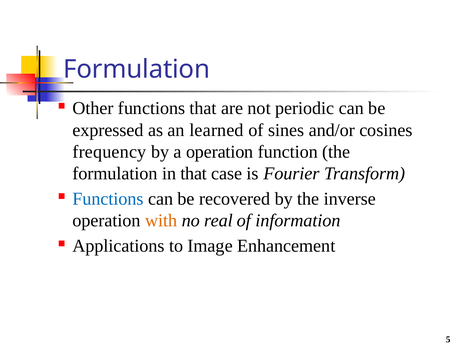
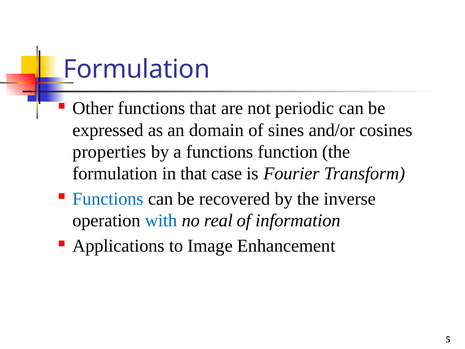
learned: learned -> domain (217, 130)
frequency: frequency -> properties (109, 152)
a operation: operation -> functions (220, 152)
with colour: orange -> blue (161, 220)
